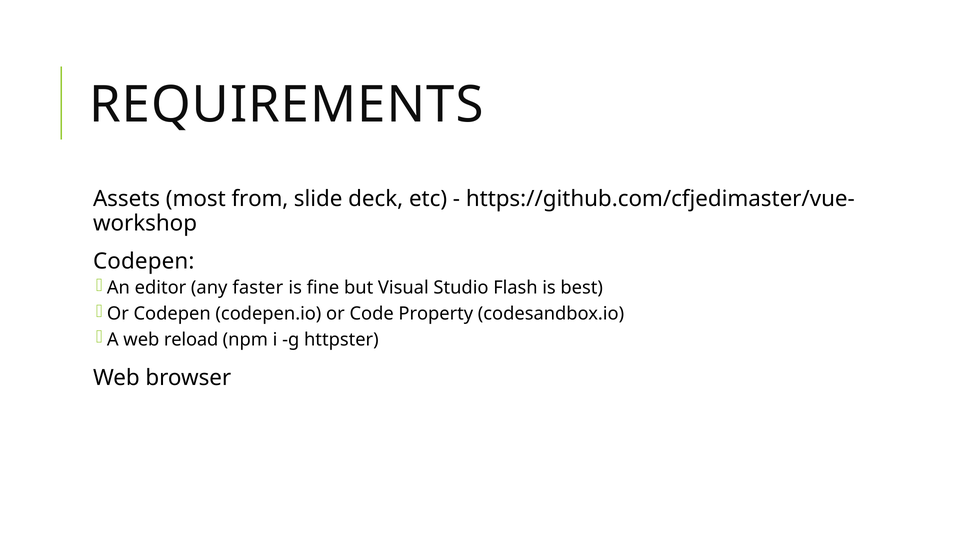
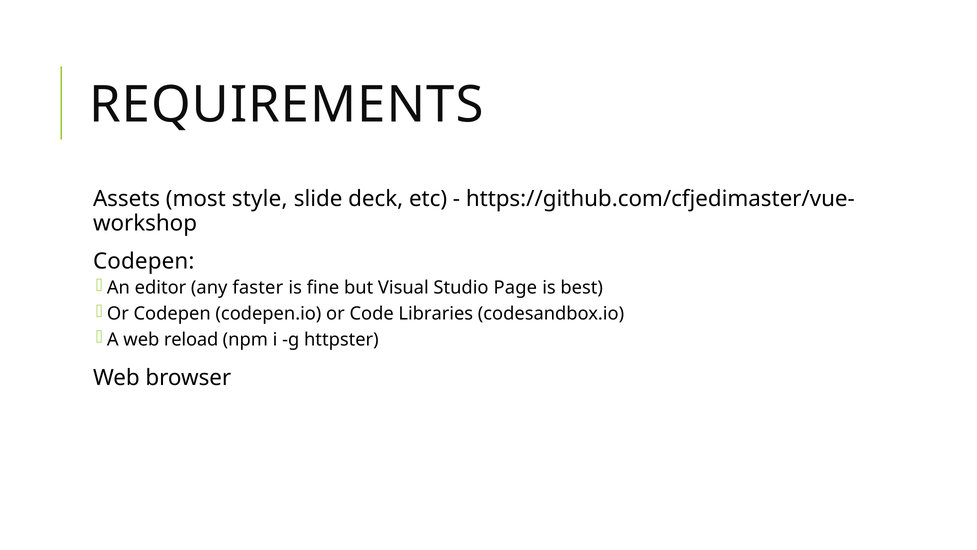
from: from -> style (260, 199)
Flash: Flash -> Page (515, 288)
Property: Property -> Libraries (436, 313)
